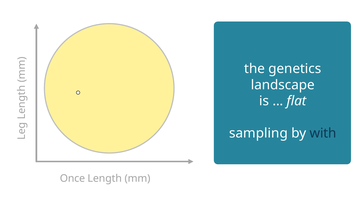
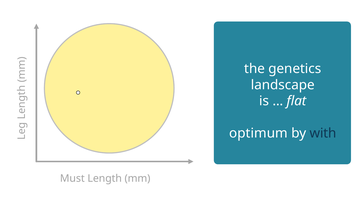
sampling: sampling -> optimum (258, 133)
Once: Once -> Must (72, 179)
